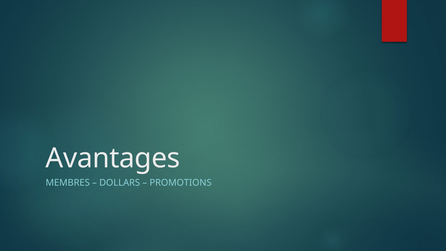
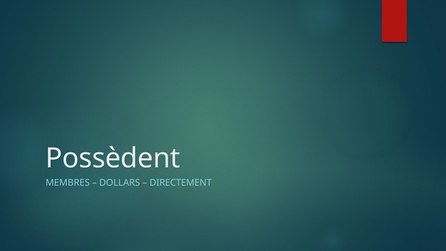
Avantages: Avantages -> Possèdent (113, 158)
PROMOTIONS: PROMOTIONS -> DIRECTEMENT (181, 183)
